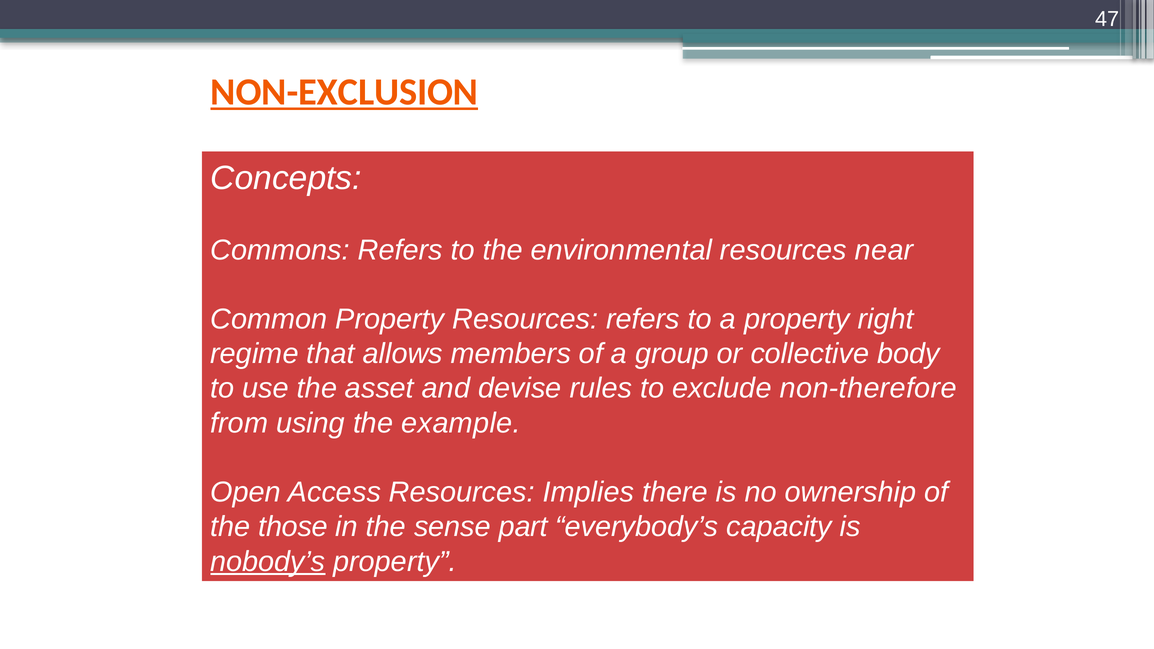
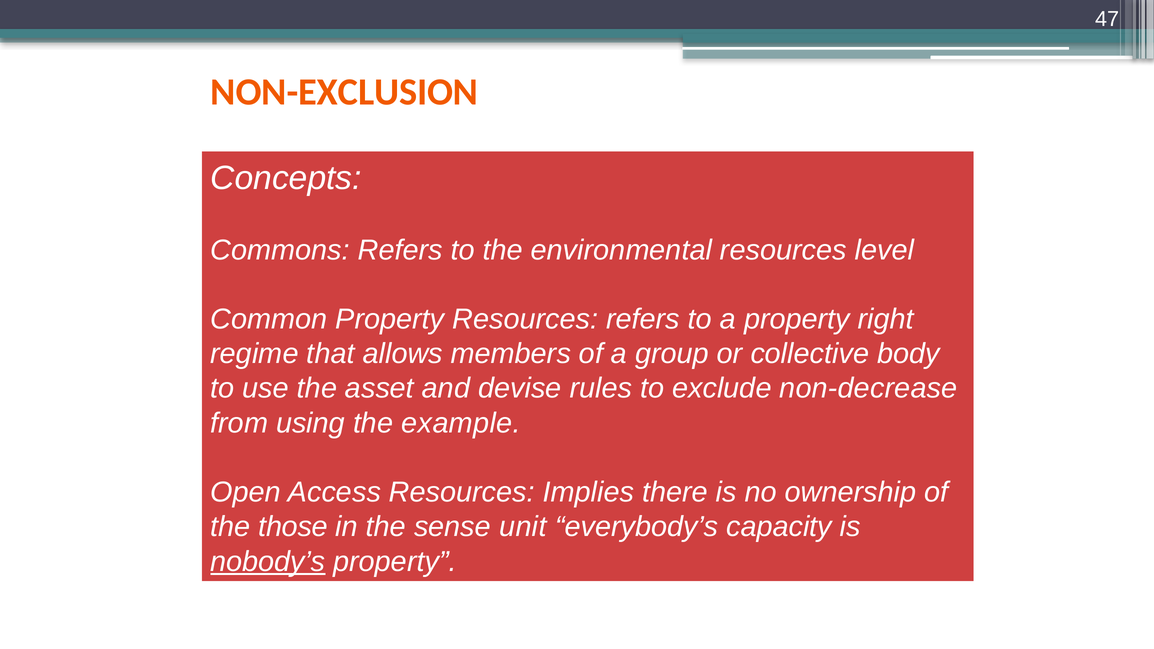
NON-EXCLUSION underline: present -> none (344, 92)
near: near -> level (884, 250)
non-therefore: non-therefore -> non-decrease (868, 389)
part: part -> unit (523, 527)
